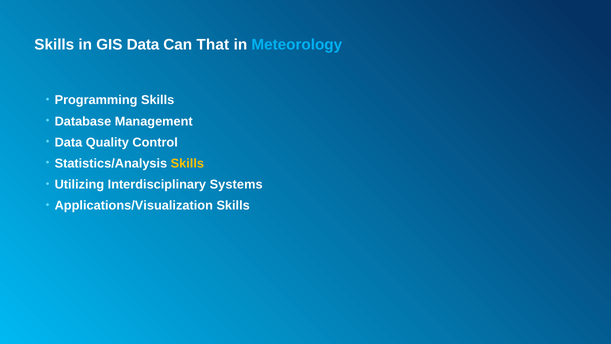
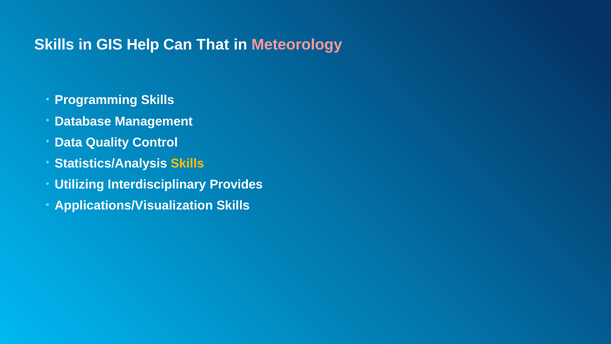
GIS Data: Data -> Help (143, 44)
Meteorology colour: light blue -> pink (297, 44)
Systems: Systems -> Provides (236, 184)
